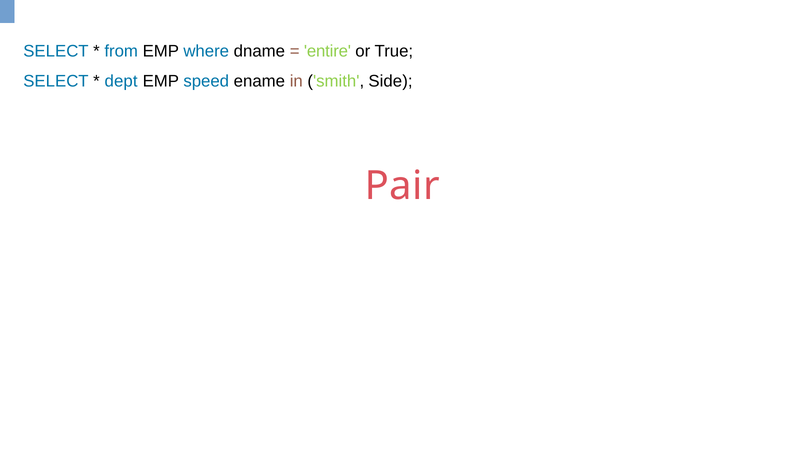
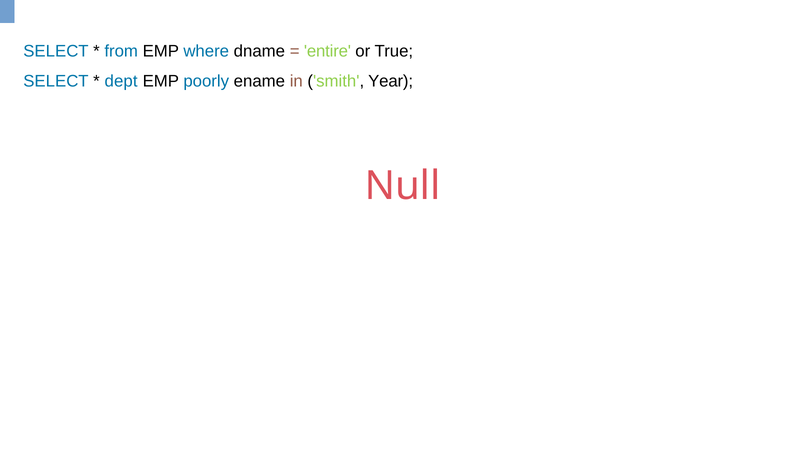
speed: speed -> poorly (206, 81)
Side: Side -> Year (391, 81)
Pair: Pair -> Null (403, 186)
